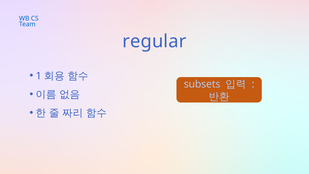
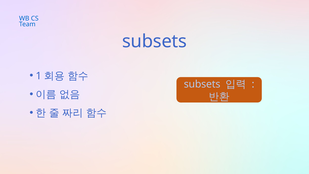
regular: regular -> subsets (155, 41)
